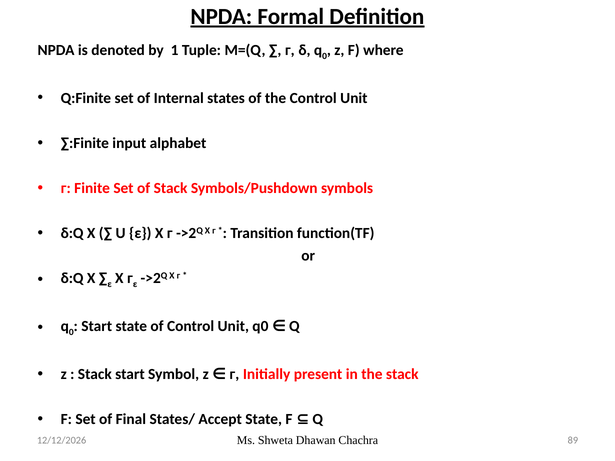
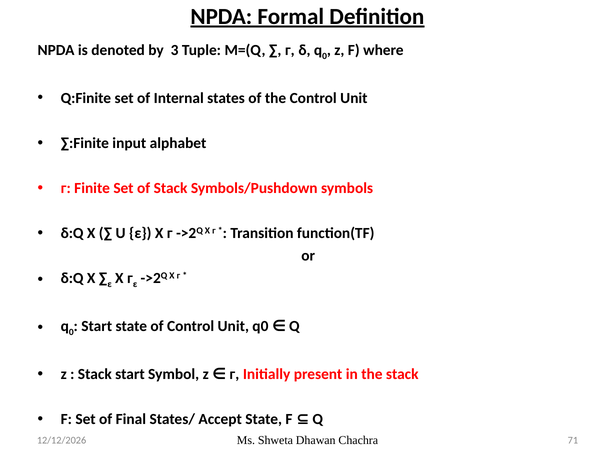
1: 1 -> 3 (175, 50)
89: 89 -> 71 (573, 440)
